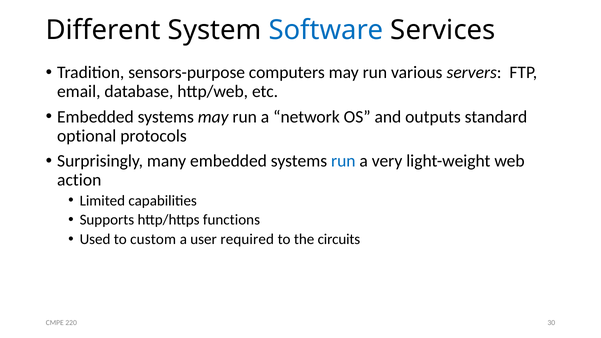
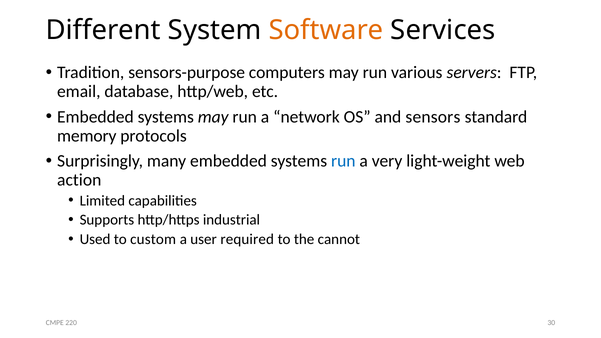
Software colour: blue -> orange (326, 30)
outputs: outputs -> sensors (433, 117)
optional: optional -> memory (87, 136)
functions: functions -> industrial (231, 220)
circuits: circuits -> cannot (339, 239)
